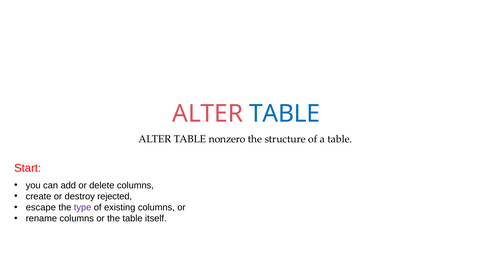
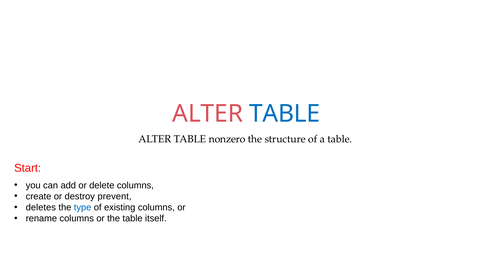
rejected: rejected -> prevent (115, 196)
escape: escape -> deletes (41, 207)
type colour: purple -> blue (83, 207)
